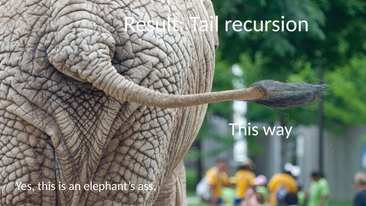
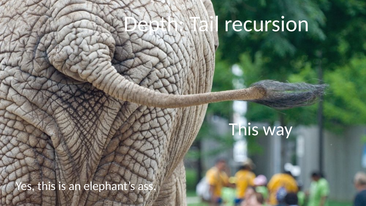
Result: Result -> Depth (154, 24)
